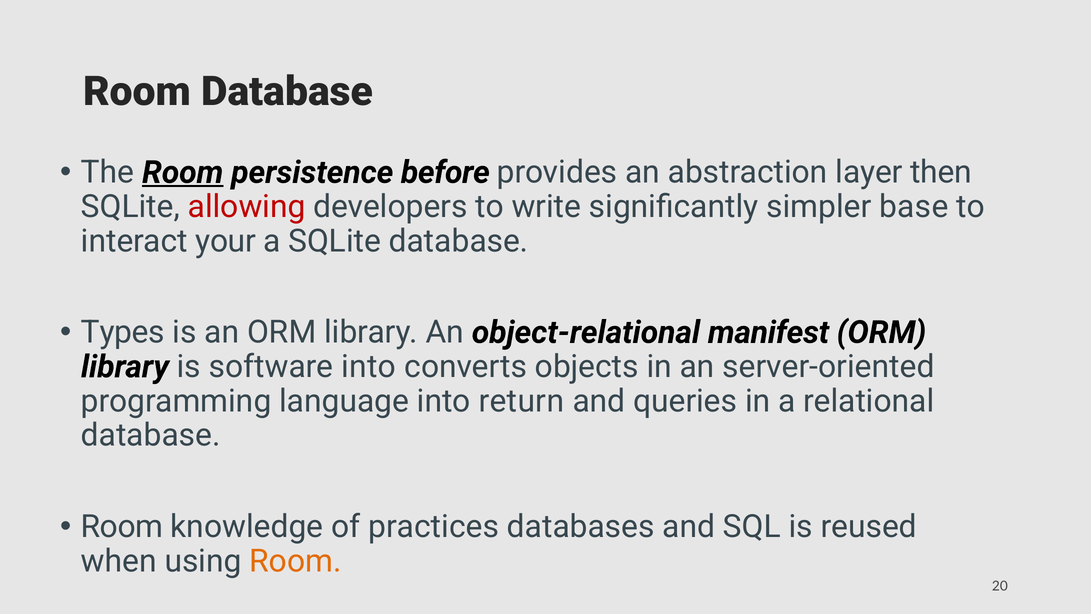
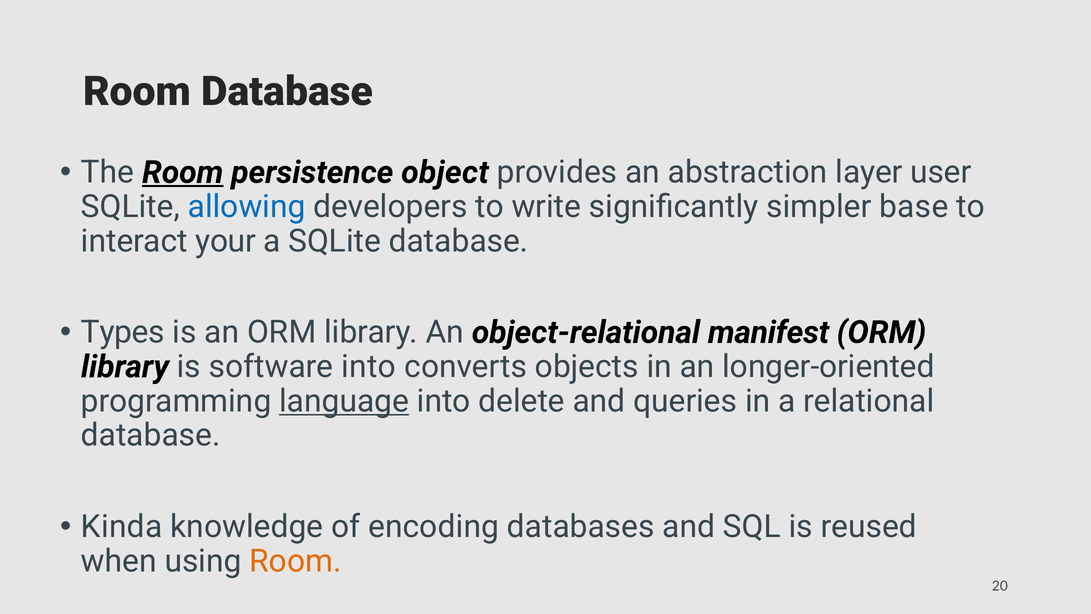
before: before -> object (445, 172)
then: then -> user (941, 172)
allowing colour: red -> blue (247, 207)
server-oriented: server-oriented -> longer-oriented (829, 367)
language underline: none -> present (344, 401)
return: return -> delete (522, 401)
Room: Room -> Kinda (122, 527)
practices: practices -> encoding (434, 527)
